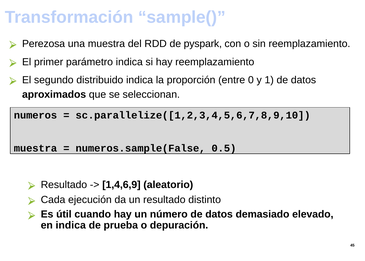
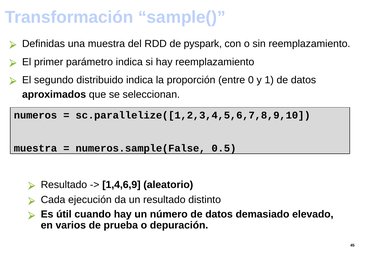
Perezosa: Perezosa -> Definidas (44, 44)
en indica: indica -> varios (71, 226)
